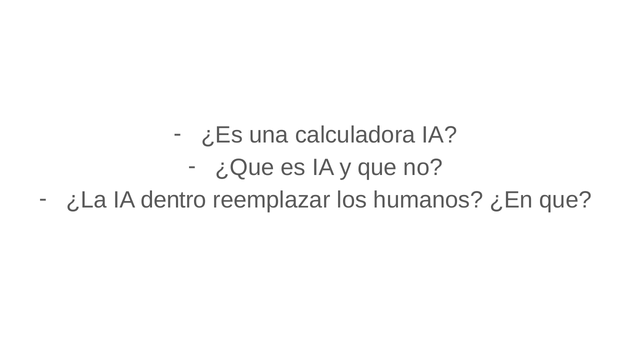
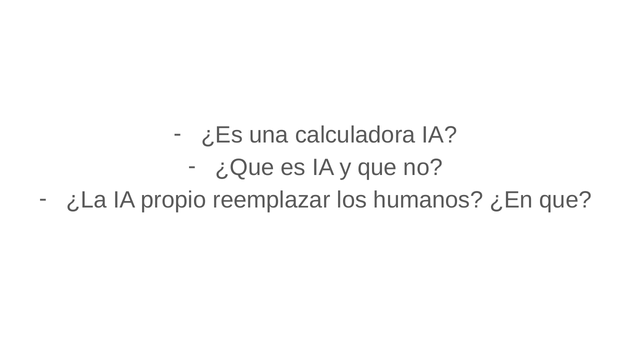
dentro: dentro -> propio (174, 200)
